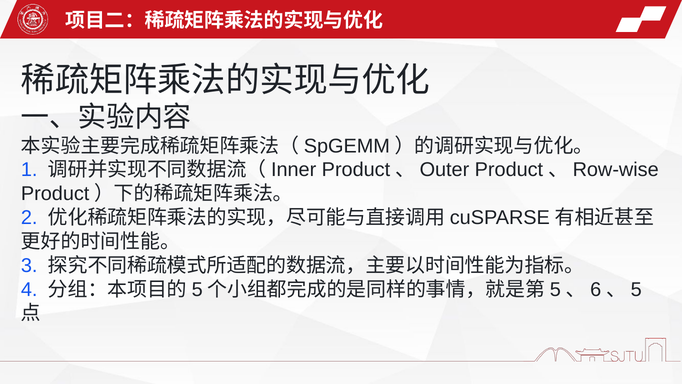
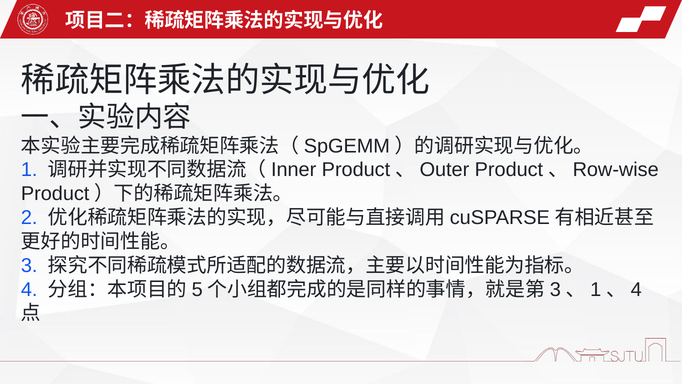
5: 5 -> 3 (555, 289)
6: 6 -> 1 (596, 289)
5: 5 -> 4 (636, 289)
